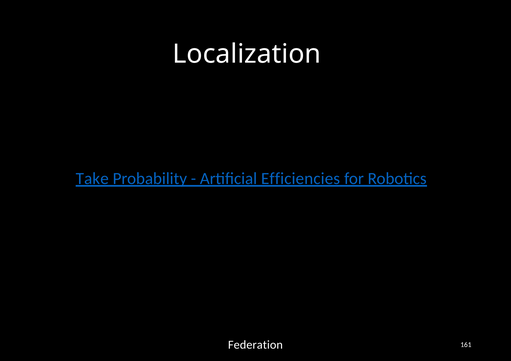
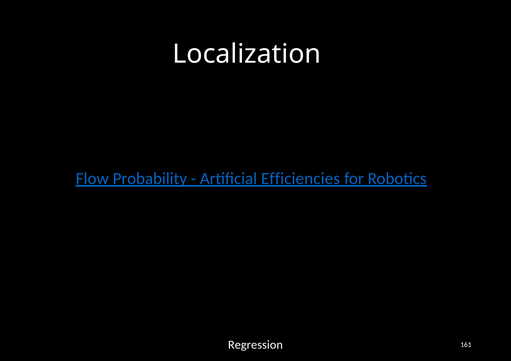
Take: Take -> Flow (92, 179)
Federation: Federation -> Regression (255, 345)
